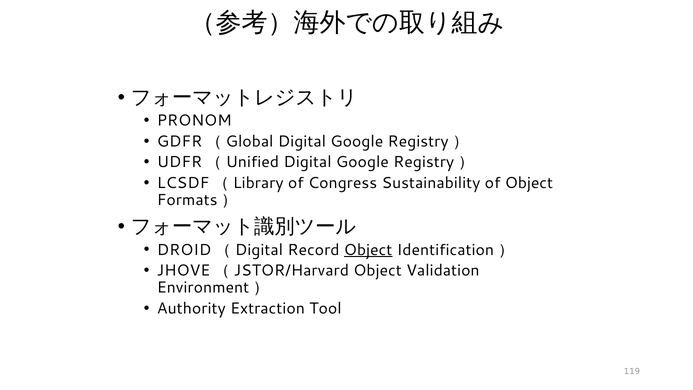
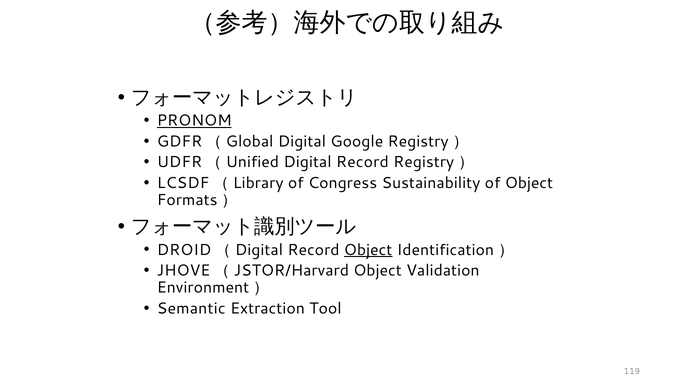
PRONOM underline: none -> present (194, 121)
UDFR（Unified Digital Google: Google -> Record (362, 162)
Authority: Authority -> Semantic (191, 308)
